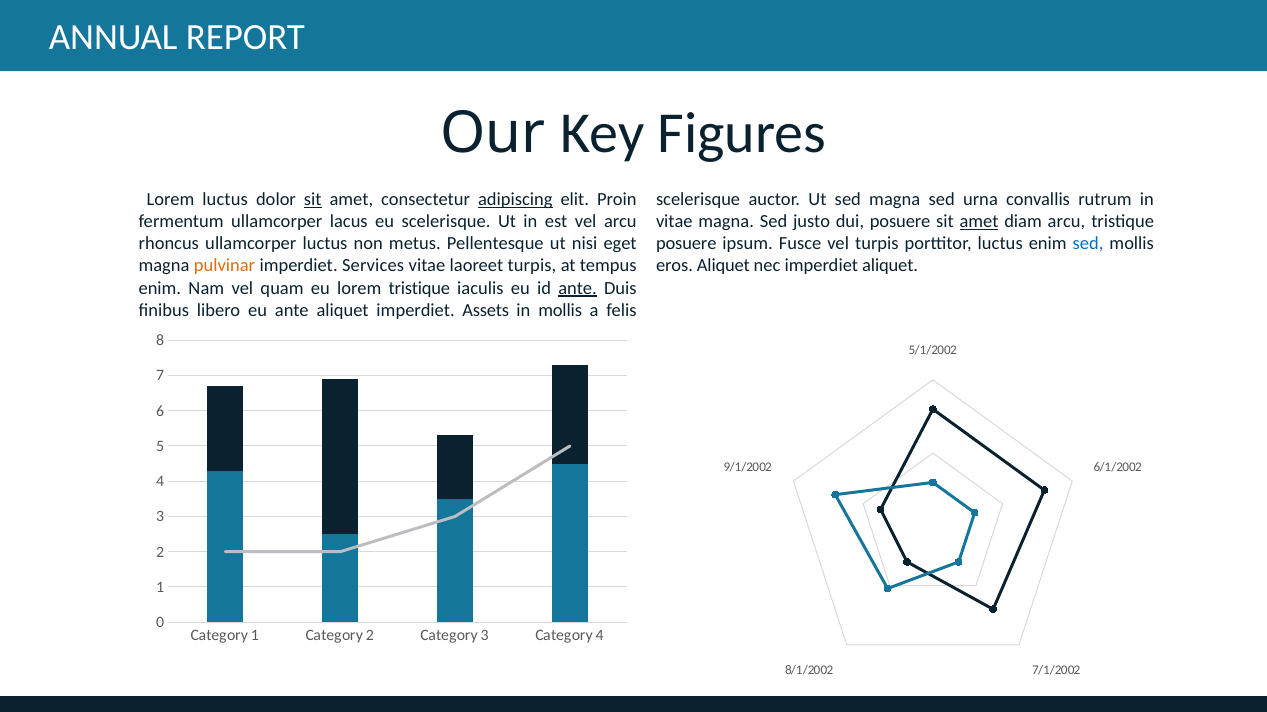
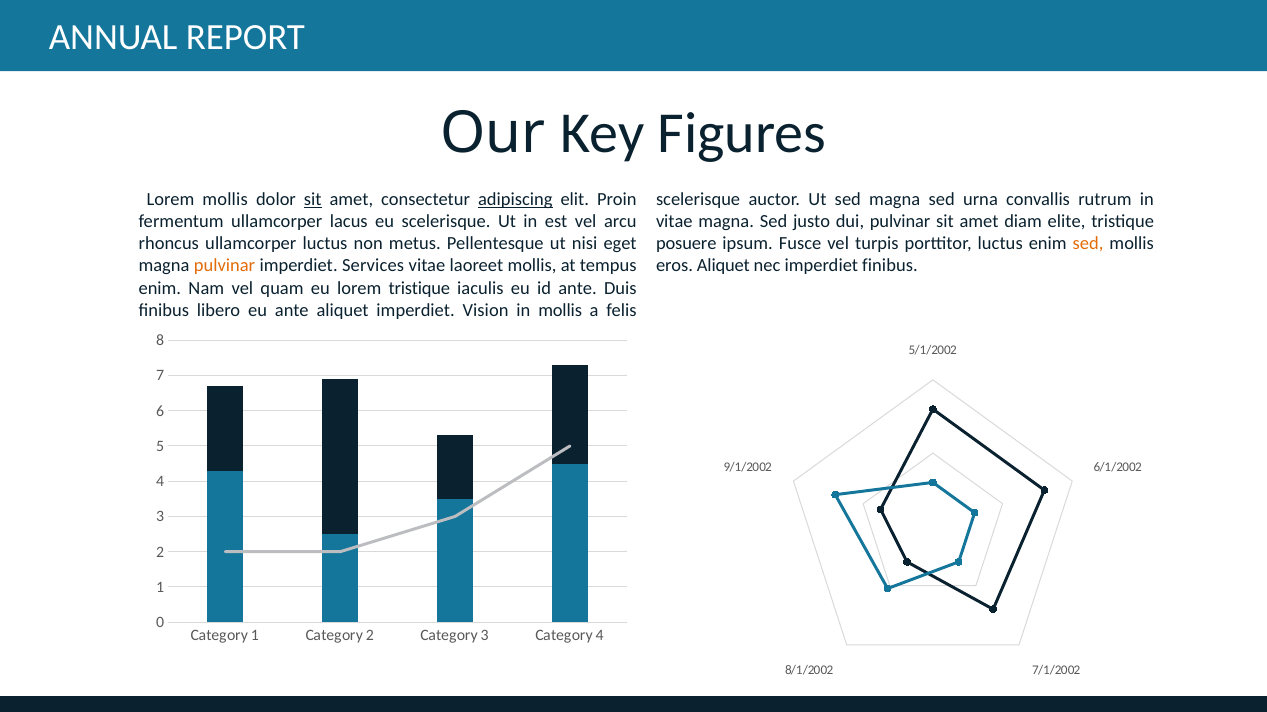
Lorem luctus: luctus -> mollis (225, 200)
dui posuere: posuere -> pulvinar (900, 222)
amet underline: present -> none (979, 222)
diam arcu: arcu -> elite (1067, 222)
sed colour: blue -> orange (1088, 244)
laoreet turpis: turpis -> mollis (532, 266)
imperdiet aliquet: aliquet -> finibus (890, 266)
ante underline: present -> none (578, 288)
Assets: Assets -> Vision (486, 310)
